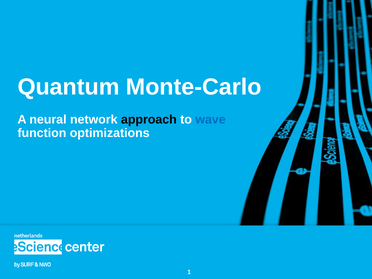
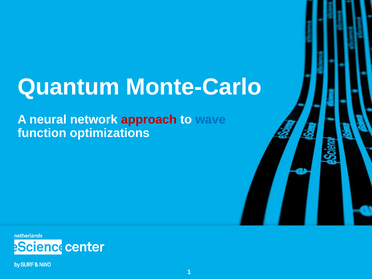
approach colour: black -> red (149, 120)
